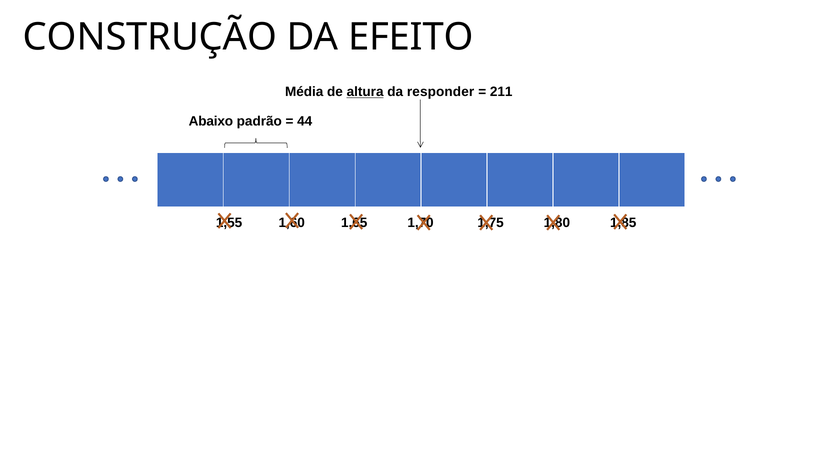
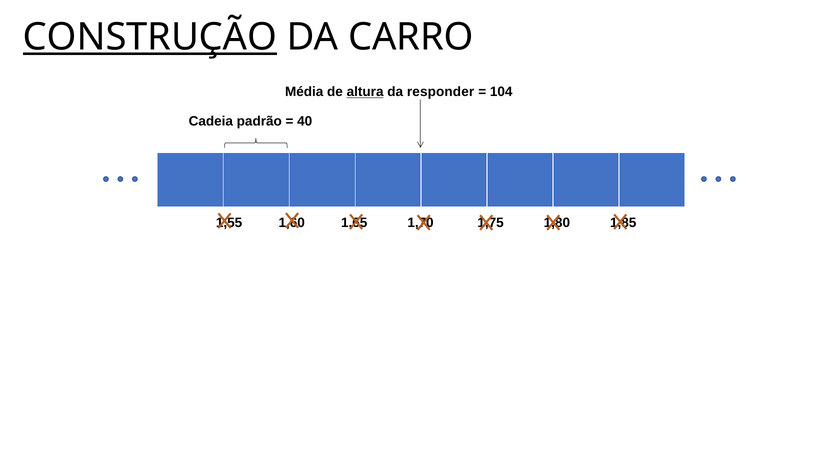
CONSTRUÇÃO underline: none -> present (150, 37)
EFEITO: EFEITO -> CARRO (411, 37)
211: 211 -> 104 (501, 92)
Abaixo: Abaixo -> Cadeia (211, 121)
44: 44 -> 40 (305, 121)
